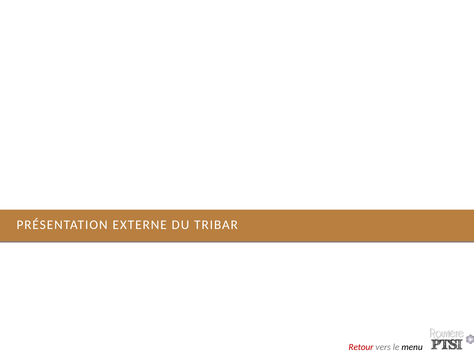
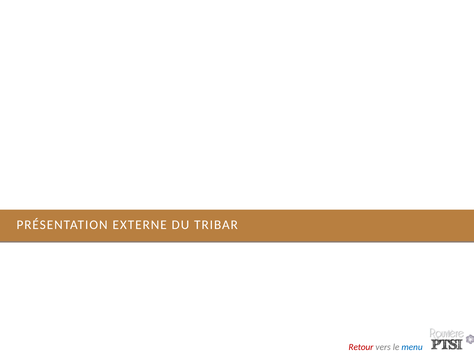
menu colour: black -> blue (412, 347)
